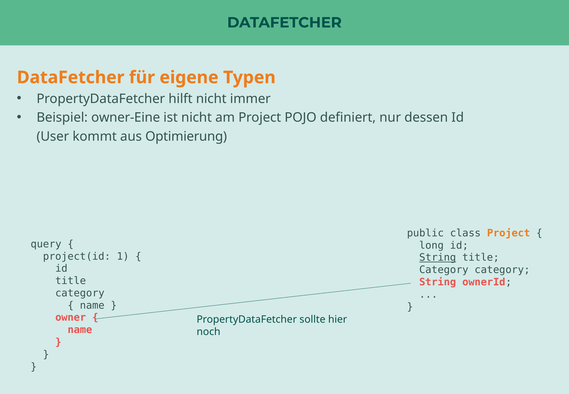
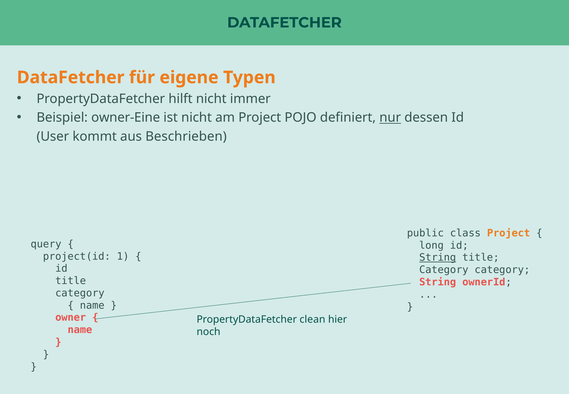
nur underline: none -> present (390, 118)
Optimierung: Optimierung -> Beschrieben (186, 136)
sollte: sollte -> clean (312, 319)
